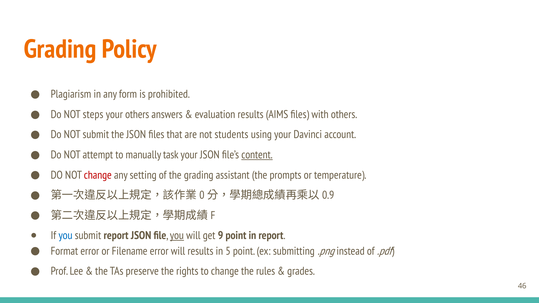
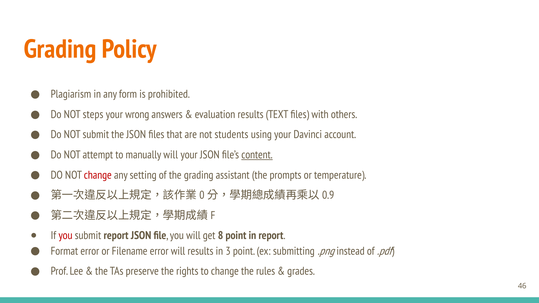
your others: others -> wrong (137, 114)
AIMS: AIMS -> TEXT (277, 114)
manually task: task -> will (171, 155)
you colour: blue -> red (65, 236)
you underline: present -> none (177, 236)
9: 9 -> 8 (221, 236)
5: 5 -> 3 (228, 251)
